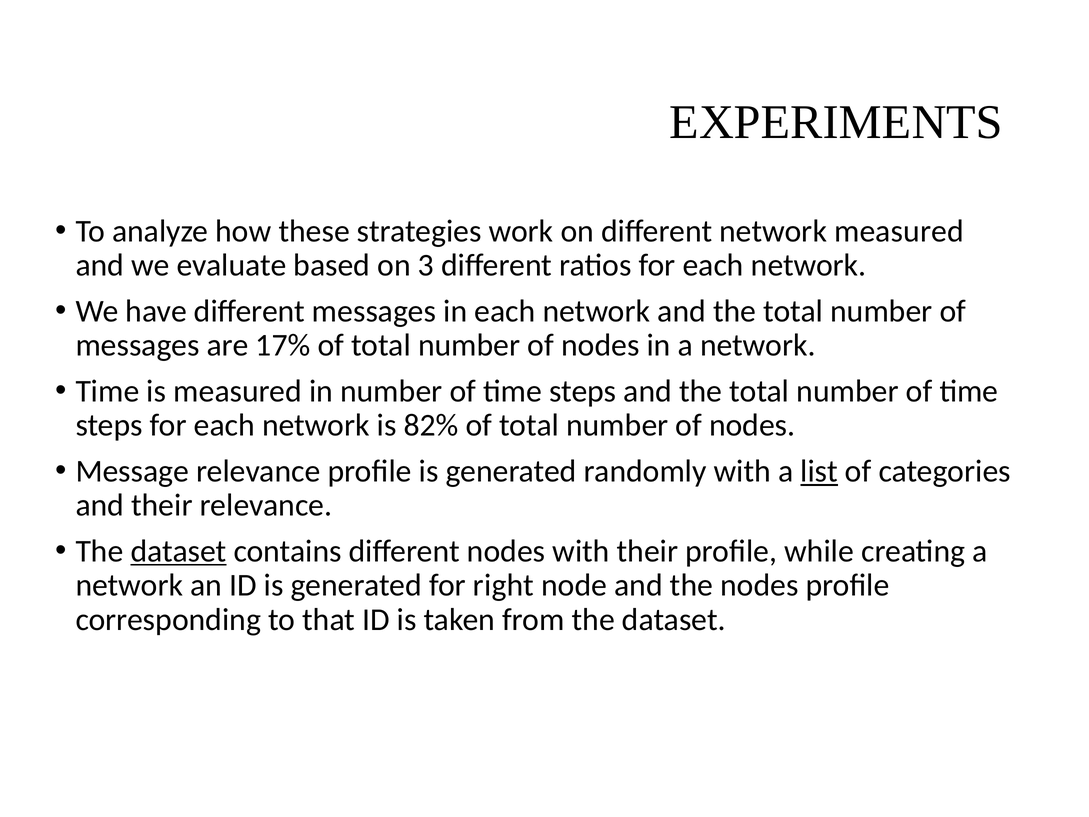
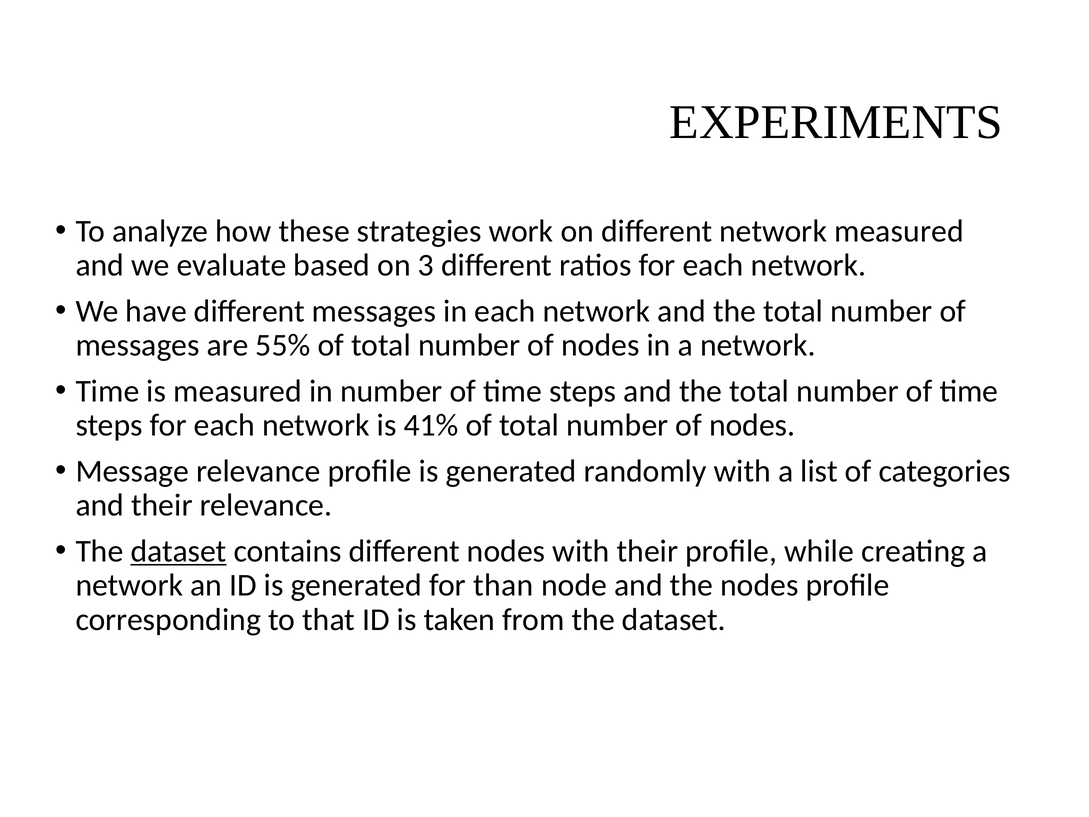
17%: 17% -> 55% (283, 345)
82%: 82% -> 41% (431, 425)
list underline: present -> none (819, 471)
right: right -> than (503, 585)
